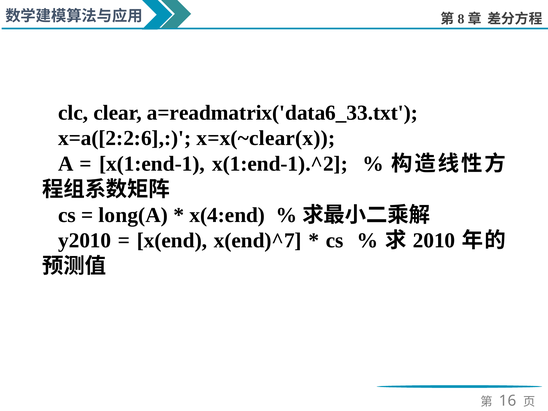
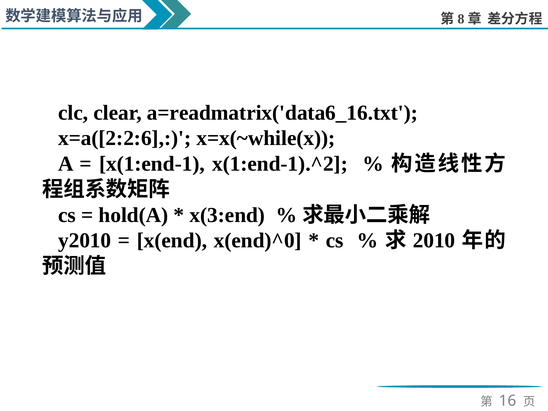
a=readmatrix('data6_33.txt: a=readmatrix('data6_33.txt -> a=readmatrix('data6_16.txt (282, 113)
x=x(~clear(x: x=x(~clear(x -> x=x(~while(x (266, 138)
long(A: long(A -> hold(A (133, 215)
x(4:end: x(4:end -> x(3:end (227, 215)
x(end)^7: x(end)^7 -> x(end)^0 (258, 241)
